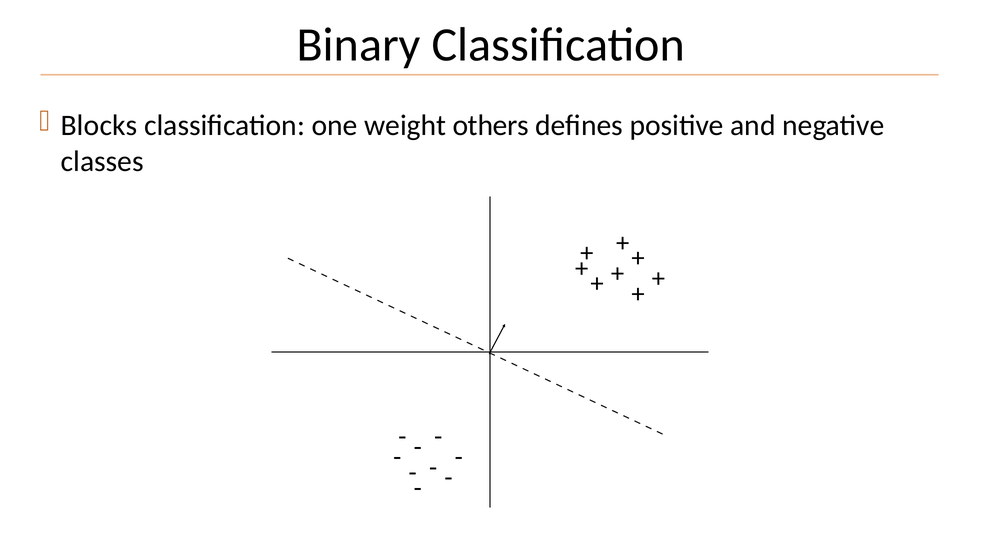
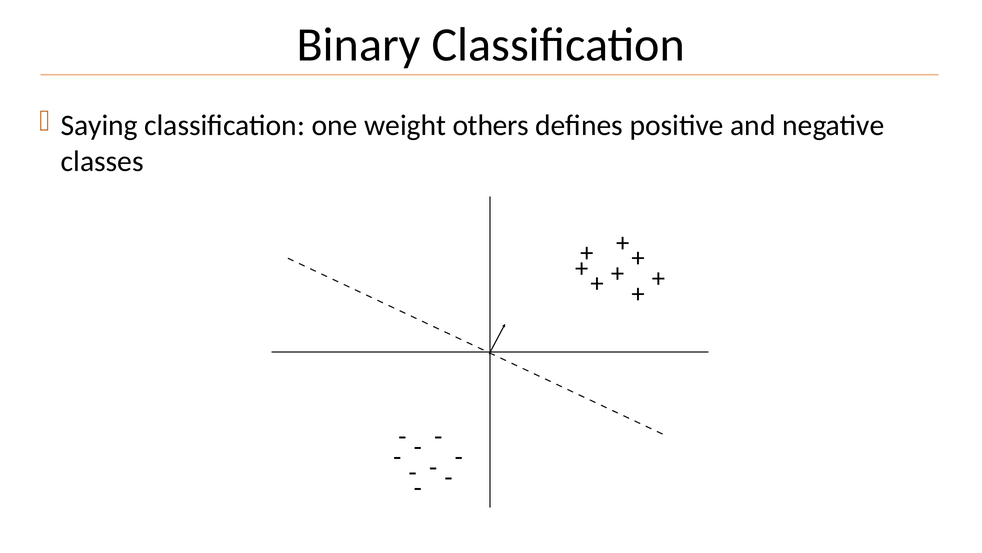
Blocks: Blocks -> Saying (99, 125)
